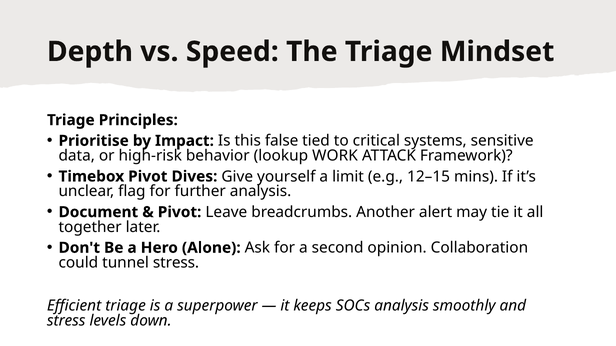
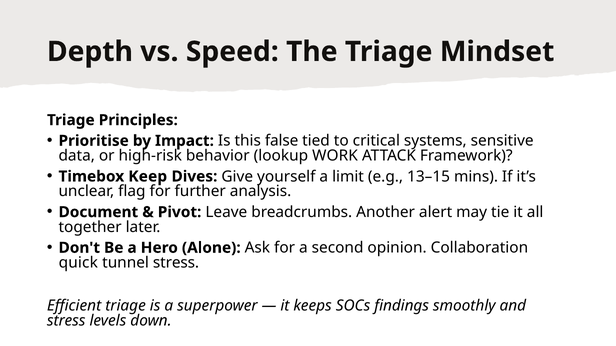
Timebox Pivot: Pivot -> Keep (148, 177)
12–15: 12–15 -> 13–15 (429, 177)
could: could -> quick (78, 263)
SOCs analysis: analysis -> findings (402, 306)
